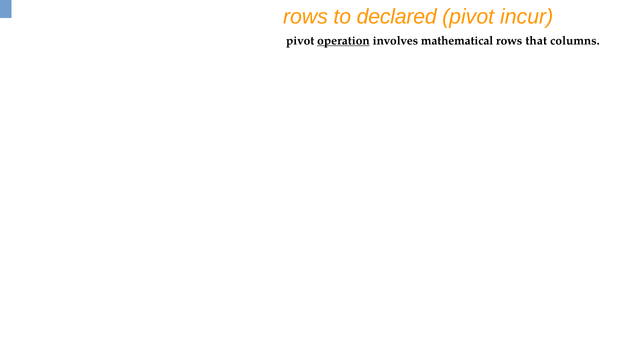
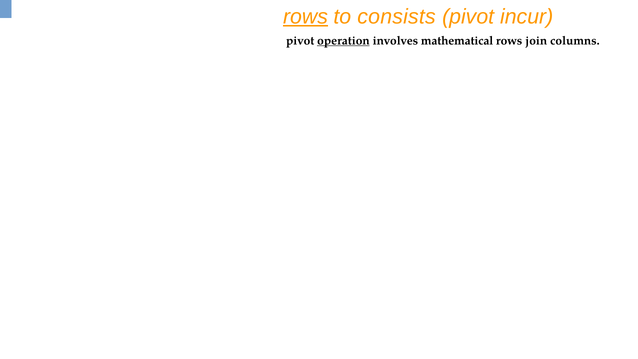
rows underline: none -> present (305, 17)
declared: declared -> consists (397, 17)
that: that -> join (536, 41)
